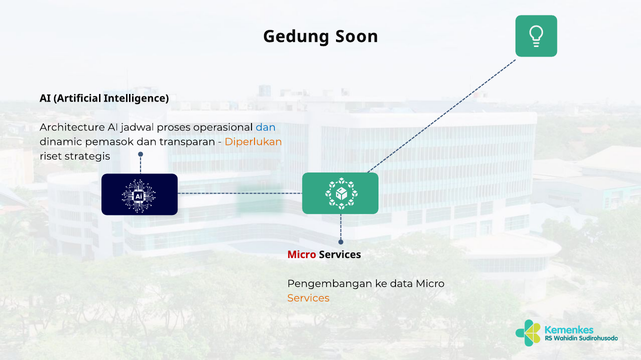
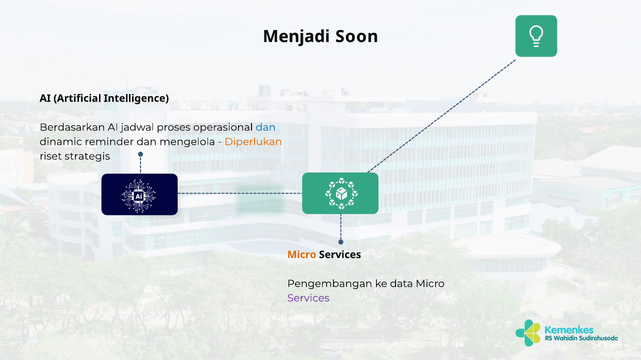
Gedung: Gedung -> Menjadi (296, 37)
Architecture: Architecture -> Berdasarkan (72, 127)
pemasok: pemasok -> reminder (109, 142)
transparan: transparan -> mengelola (187, 142)
Micro colour: red -> orange (302, 255)
Services colour: orange -> purple (308, 299)
